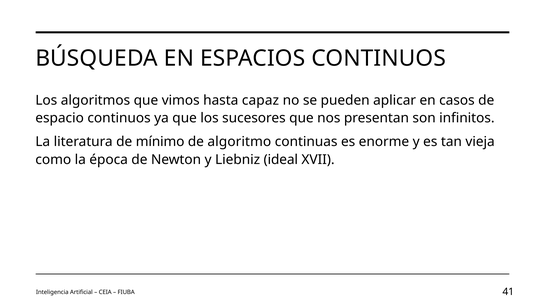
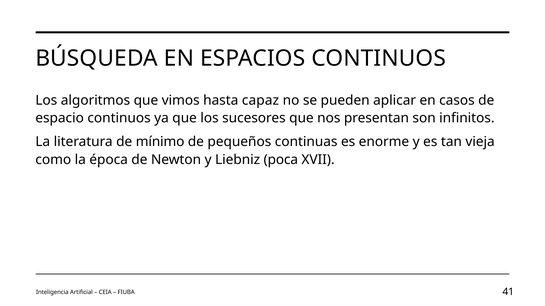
algoritmo: algoritmo -> pequeños (239, 142)
ideal: ideal -> poca (281, 160)
